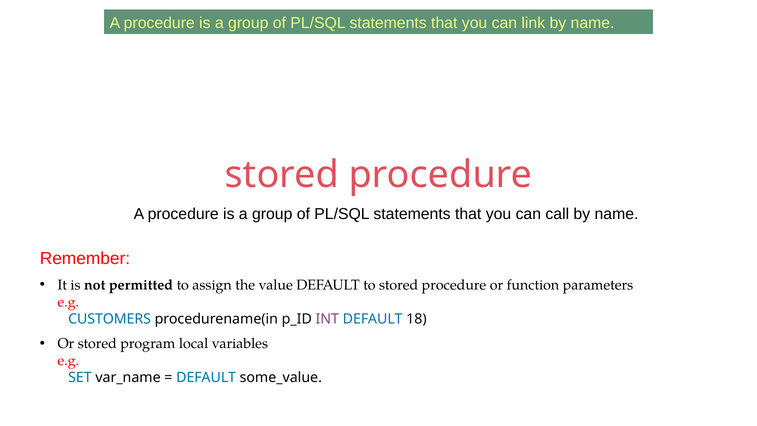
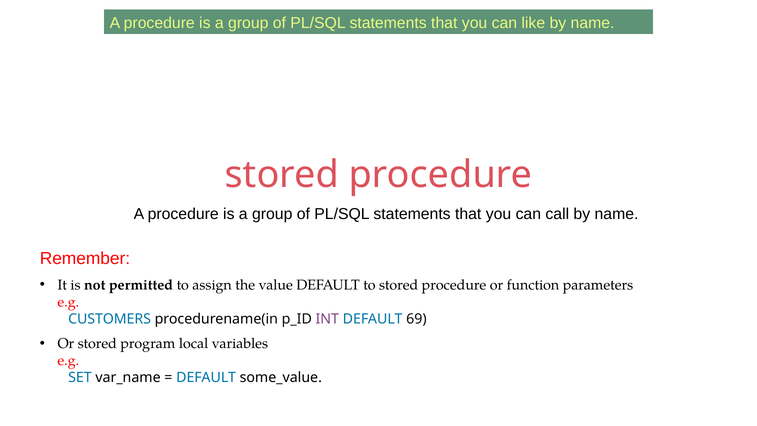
link: link -> like (533, 23)
18: 18 -> 69 (416, 319)
